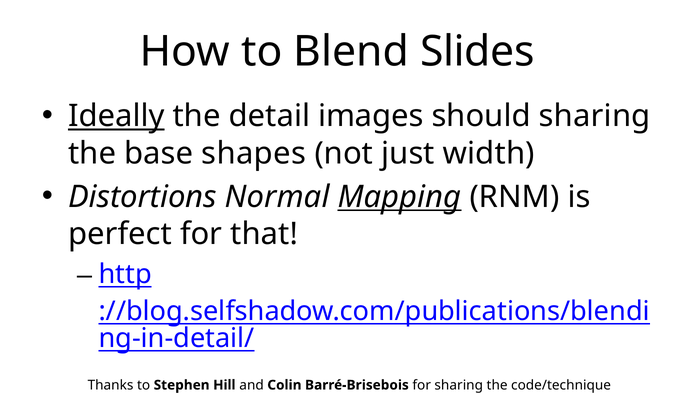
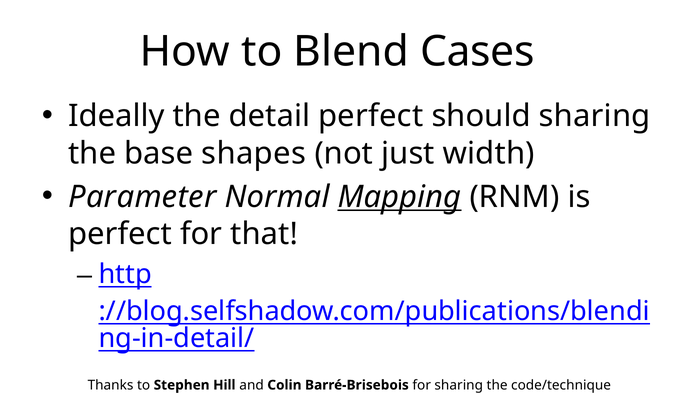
Slides: Slides -> Cases (477, 51)
Ideally underline: present -> none (116, 116)
detail images: images -> perfect (371, 116)
Distortions: Distortions -> Parameter (142, 197)
